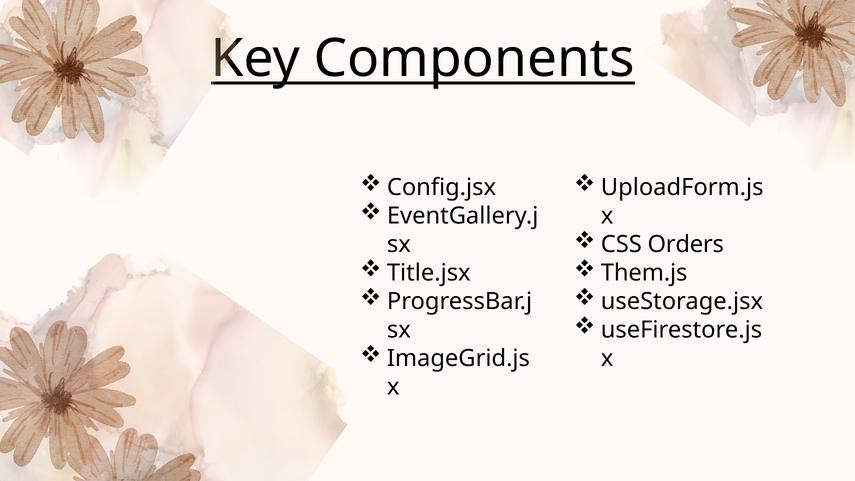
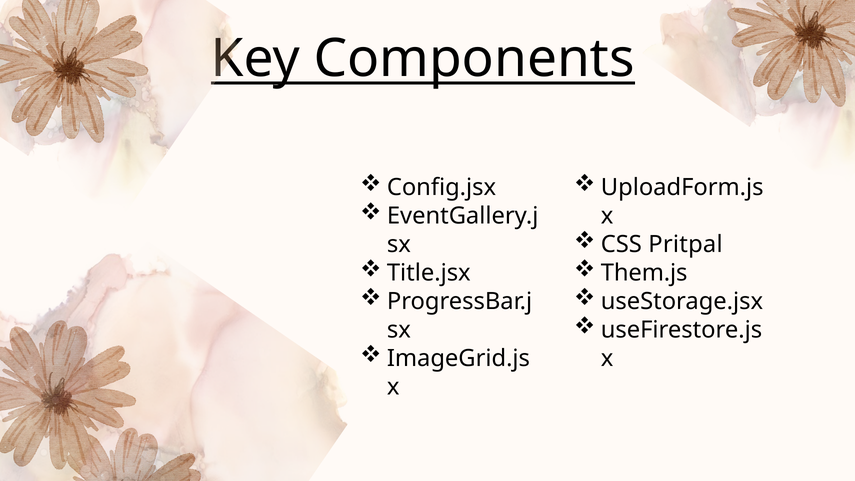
Orders: Orders -> Pritpal (686, 244)
